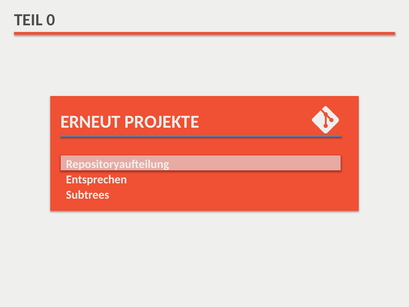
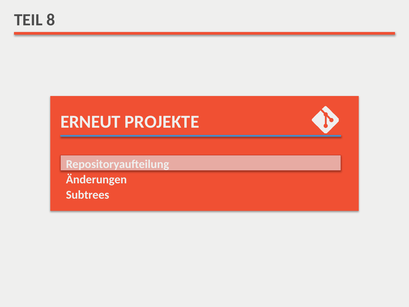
0: 0 -> 8 (51, 20)
Entsprechen: Entsprechen -> Änderungen (96, 179)
